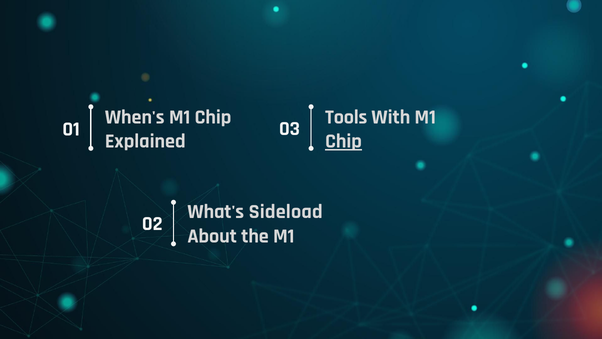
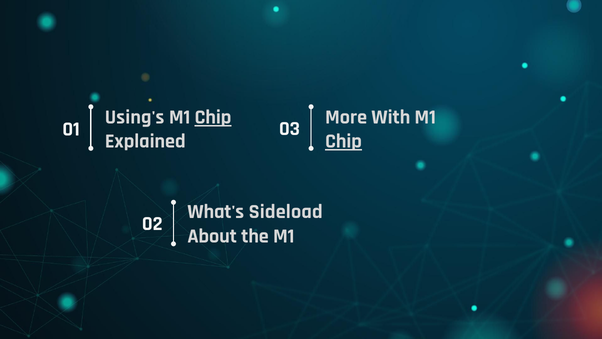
When's: When's -> Using's (135, 117)
Chip underline: none -> present (213, 117)
Tools: Tools -> More (346, 117)
